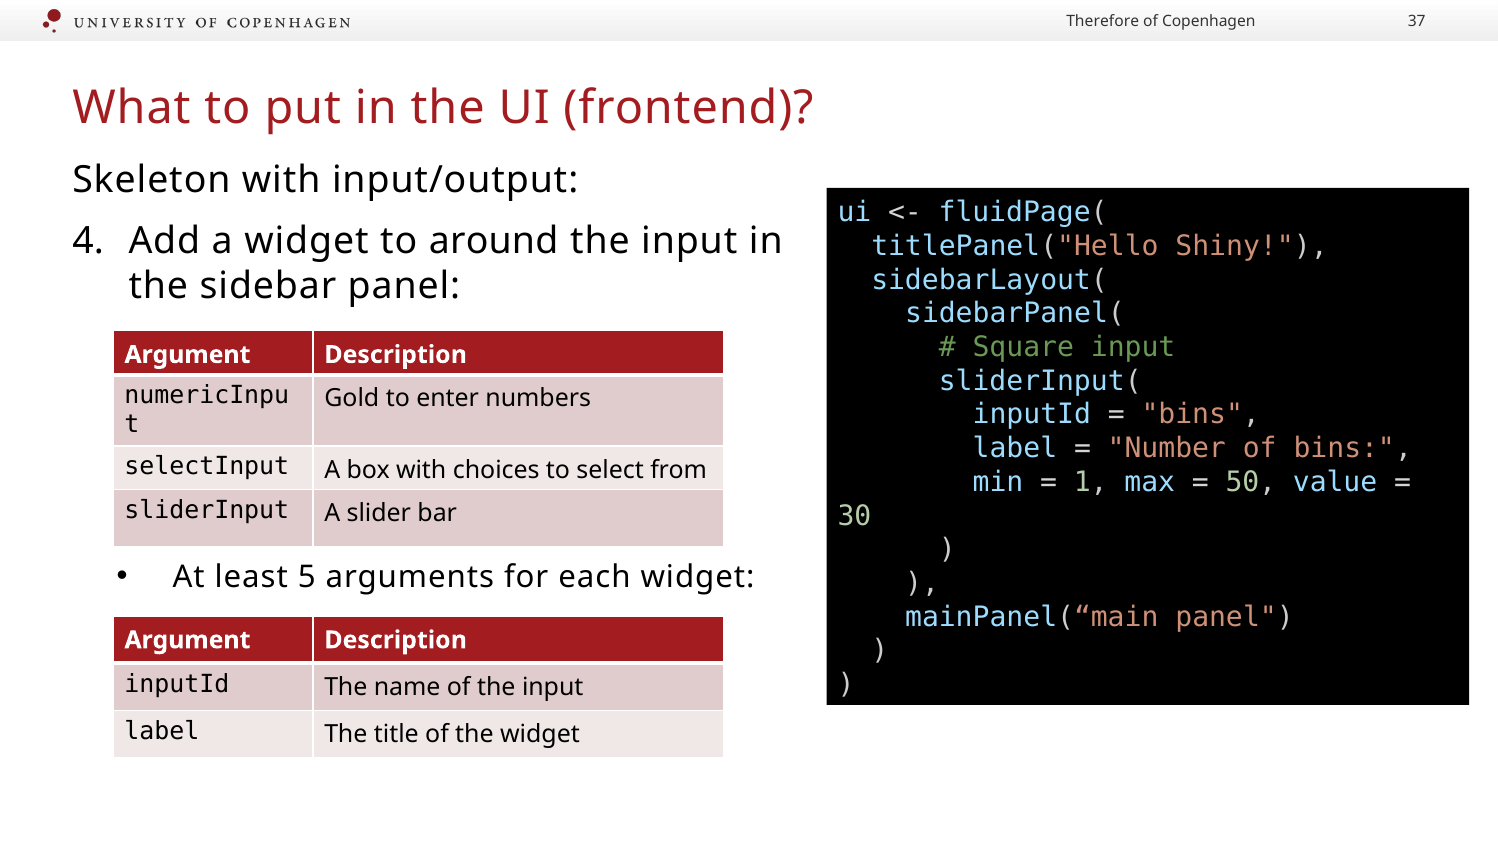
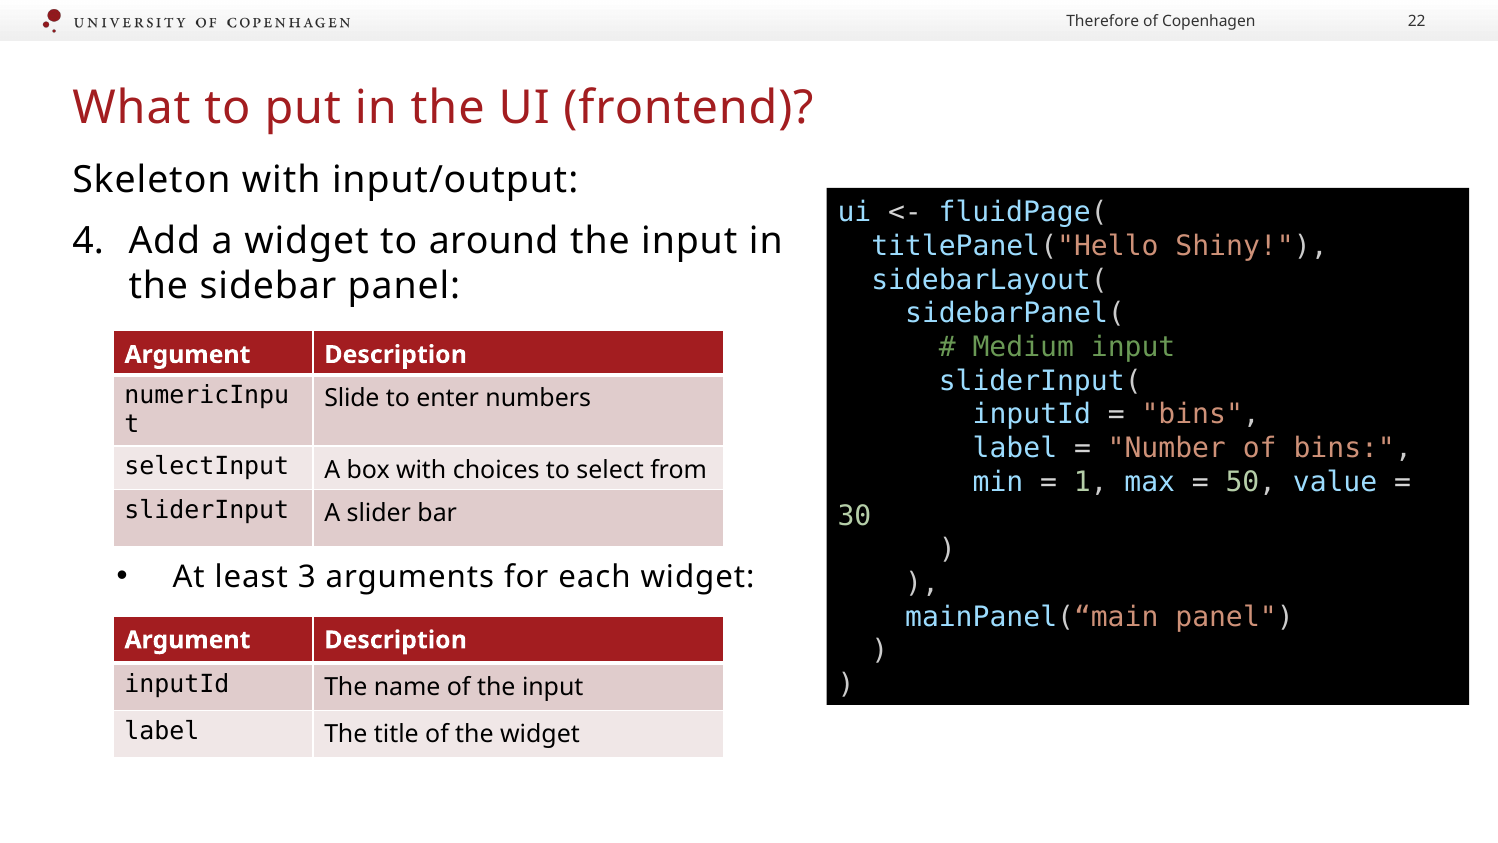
37: 37 -> 22 (1417, 22)
Square: Square -> Medium (1023, 347)
Gold: Gold -> Slide (352, 398)
5: 5 -> 3 (307, 577)
